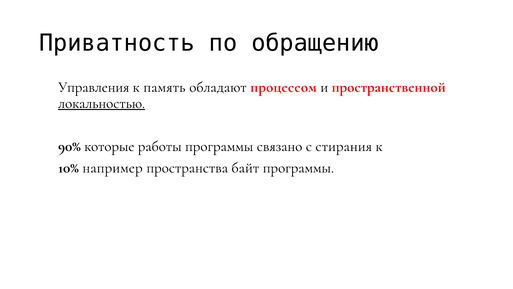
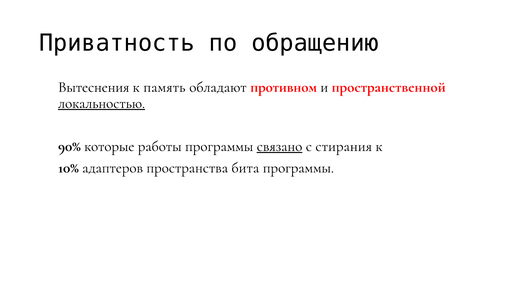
Управления: Управления -> Вытеснения (94, 87)
процессом: процессом -> противном (284, 87)
связано underline: none -> present (280, 146)
например: например -> адаптеров (113, 167)
байт: байт -> бита (245, 167)
